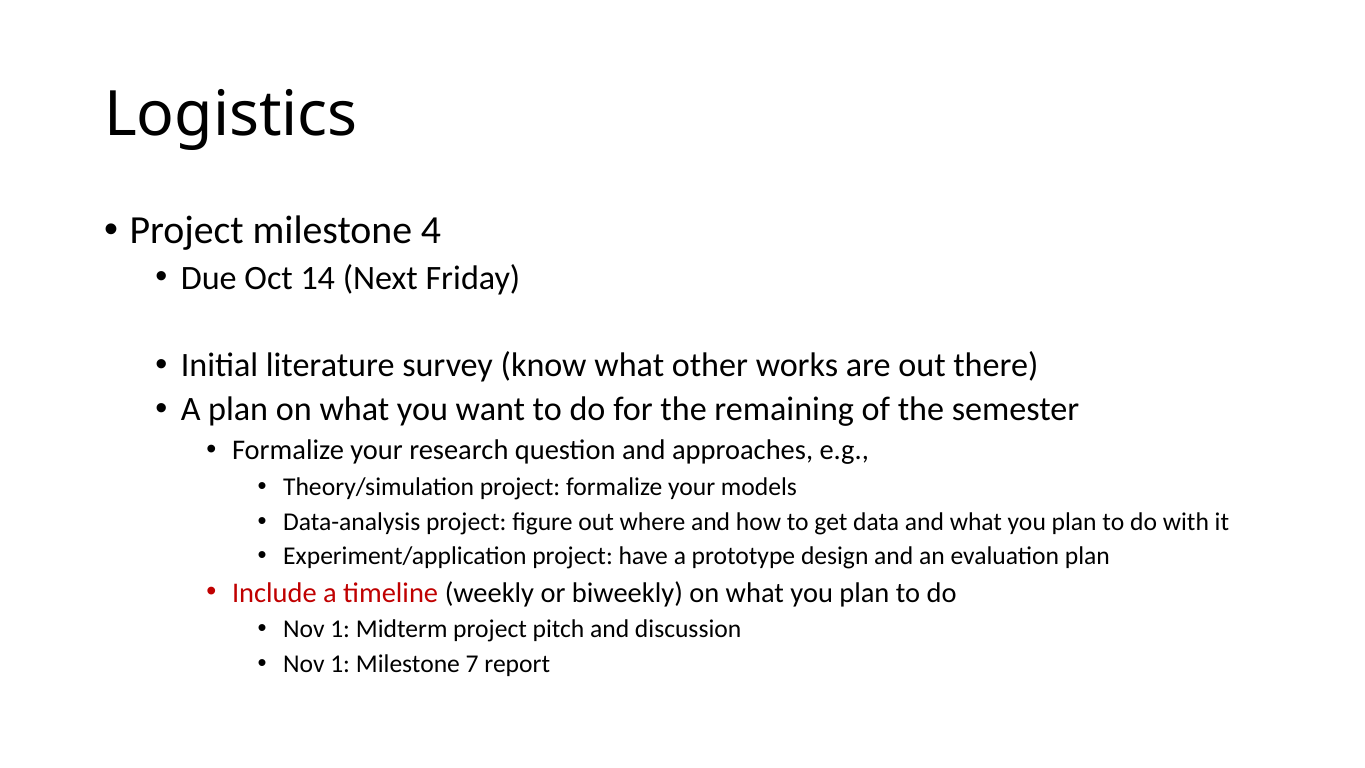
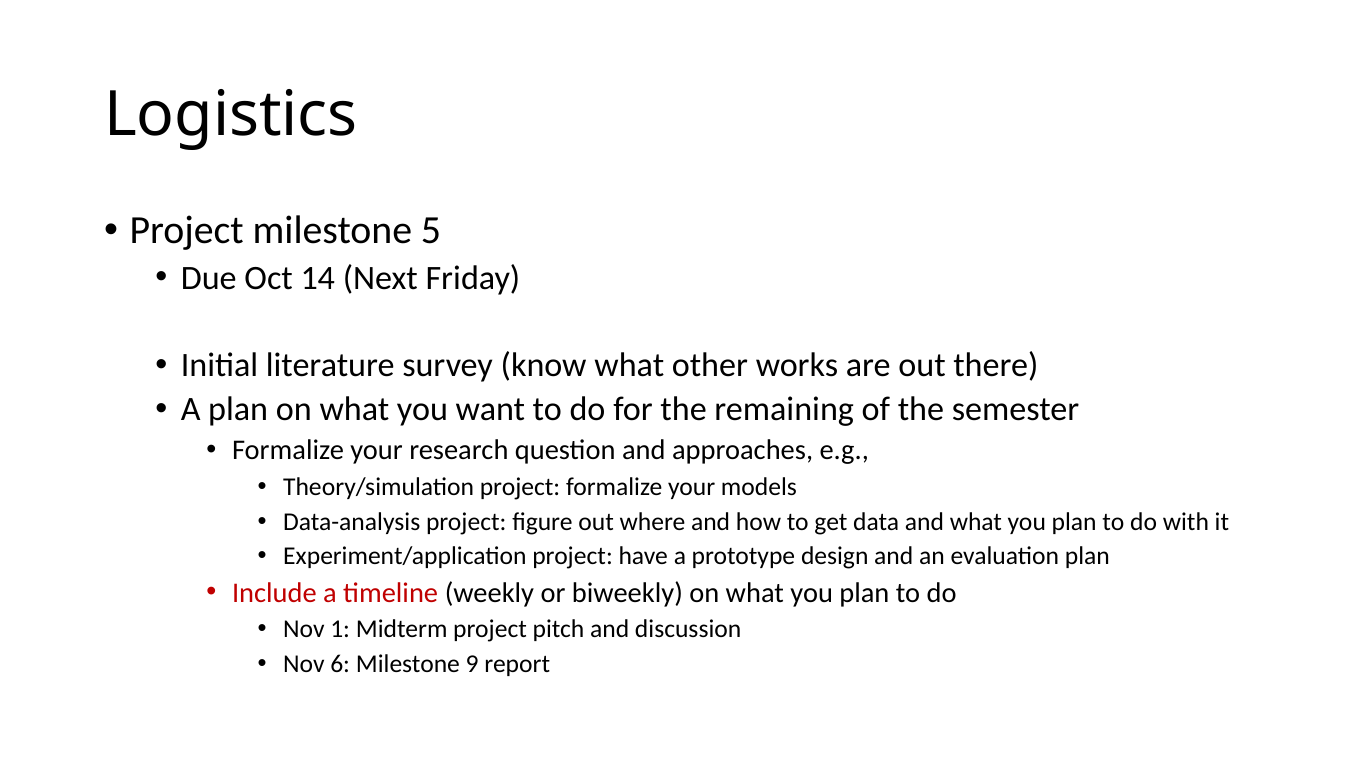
4: 4 -> 5 (431, 231)
1: 1 -> 6 (340, 664)
7: 7 -> 9 (472, 664)
